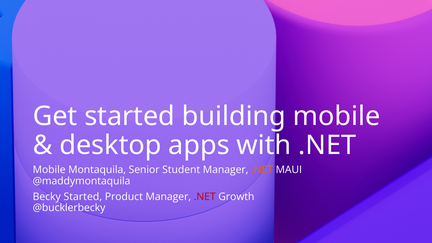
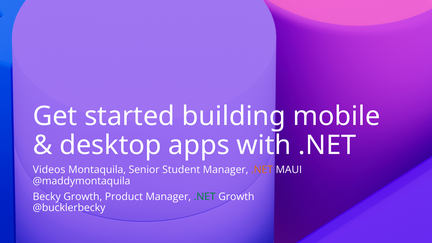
Mobile: Mobile -> Videos (49, 170)
Becky Started: Started -> Growth (83, 197)
.NET colour: red -> green (205, 197)
